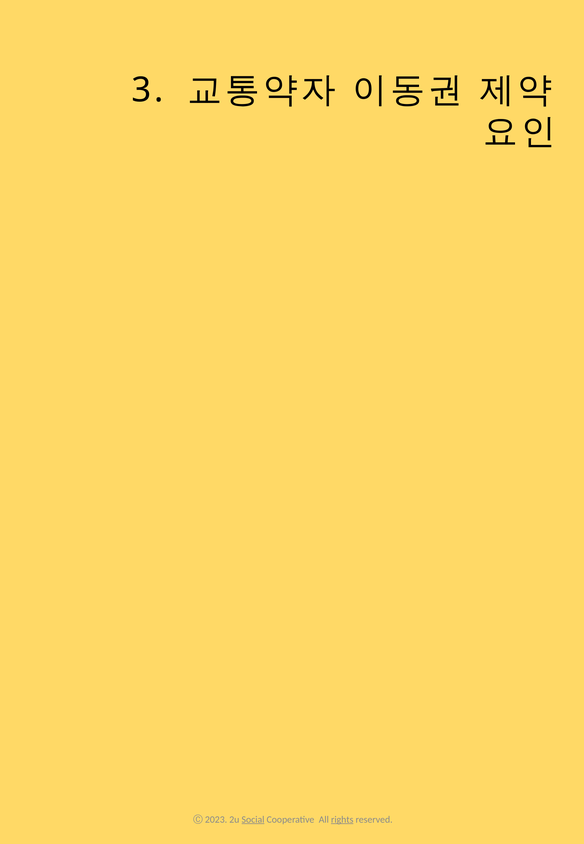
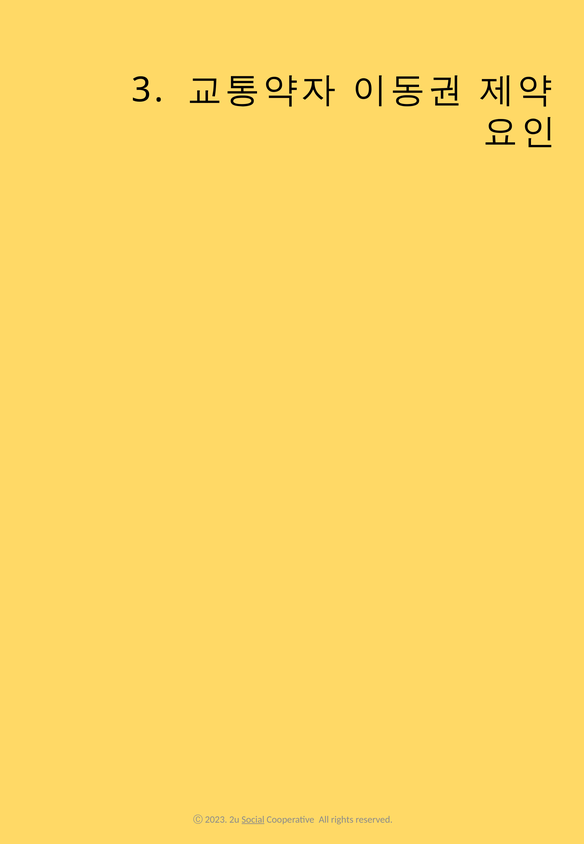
rights underline: present -> none (342, 819)
